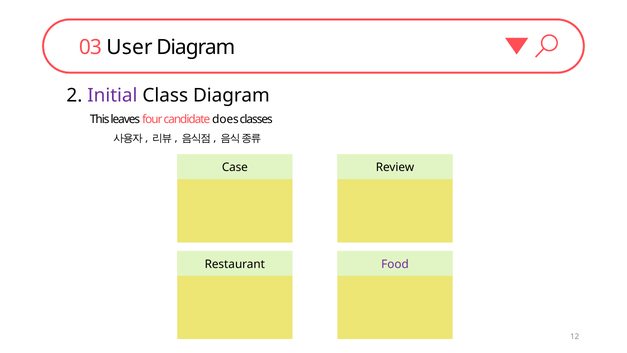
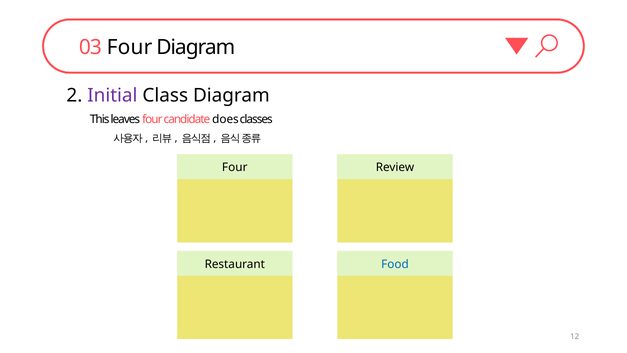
03 User: User -> Four (129, 47)
Case: Case -> Four (235, 167)
Food colour: purple -> blue (395, 264)
